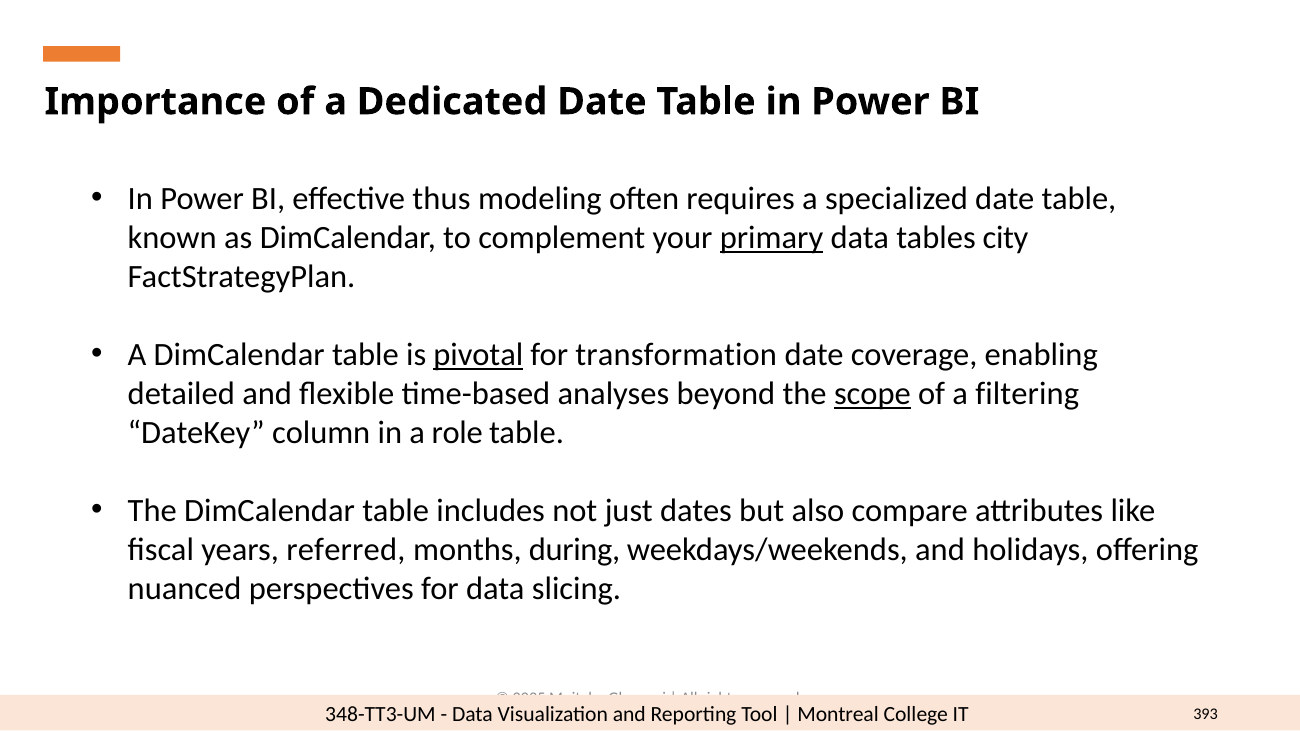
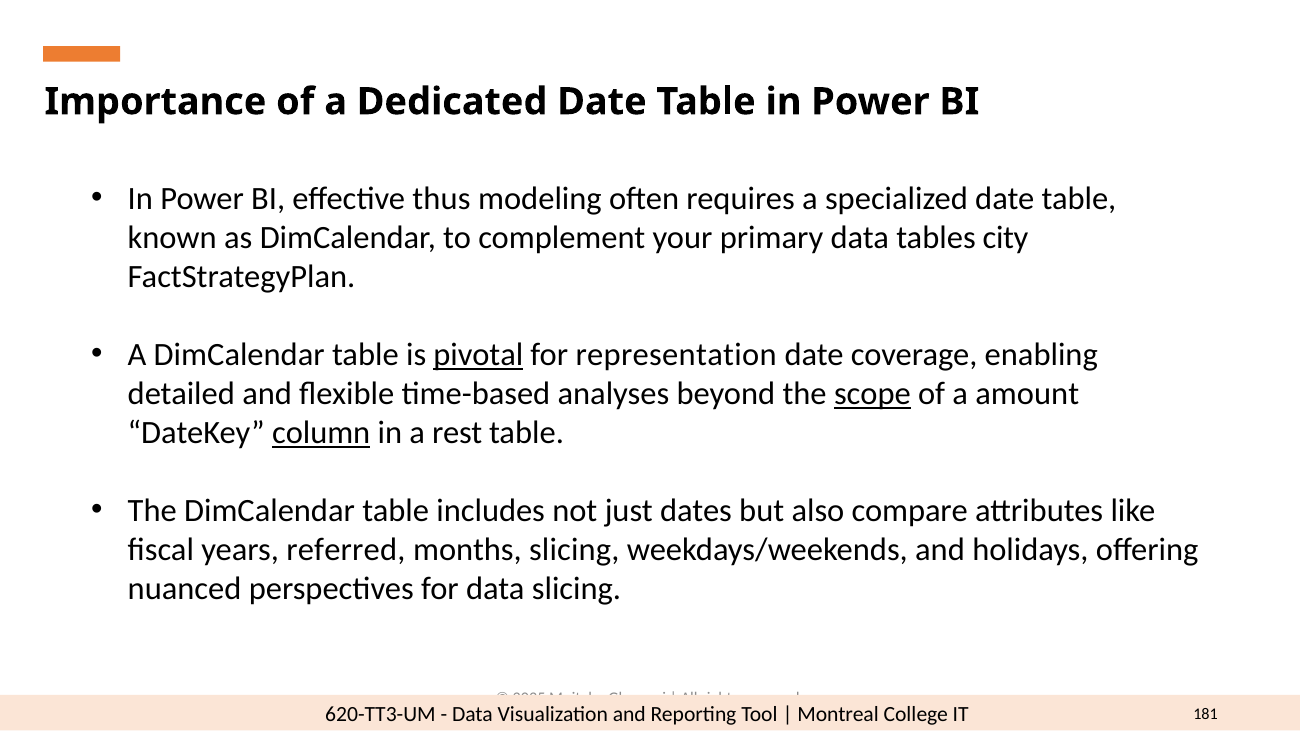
primary underline: present -> none (772, 238)
transformation: transformation -> representation (676, 355)
filtering: filtering -> amount (1027, 394)
column underline: none -> present (321, 433)
role: role -> rest (457, 433)
months during: during -> slicing (574, 550)
348-TT3-UM: 348-TT3-UM -> 620-TT3-UM (380, 714)
393: 393 -> 181 (1206, 714)
